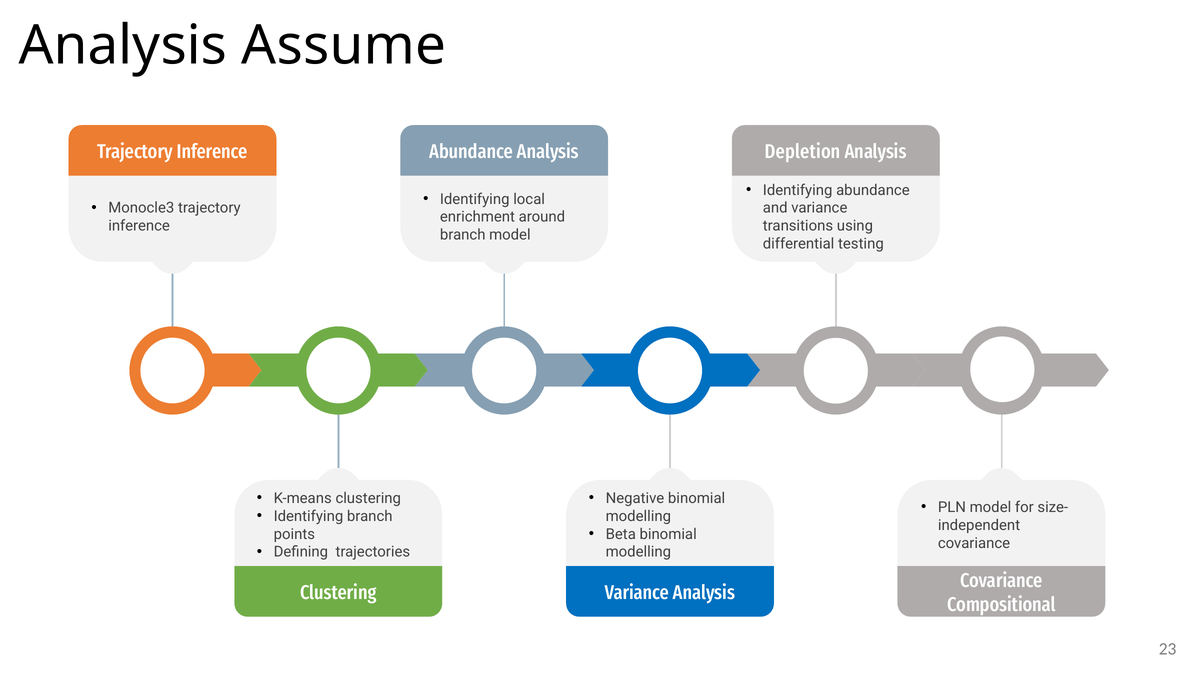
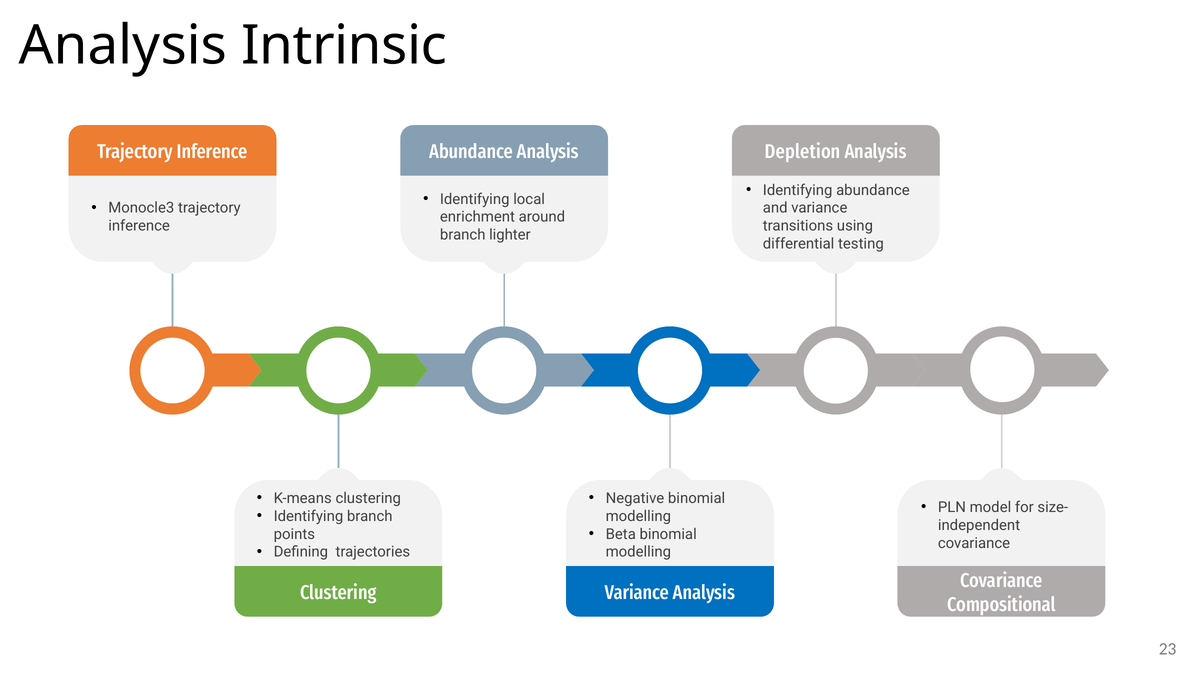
Assume: Assume -> Intrinsic (344, 46)
branch model: model -> lighter (510, 235)
